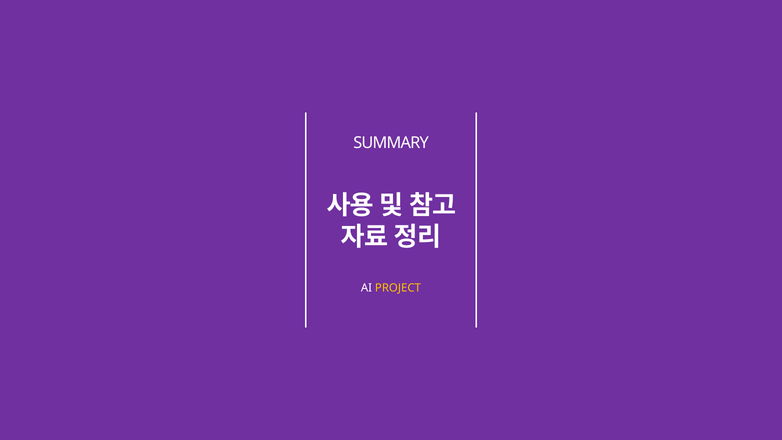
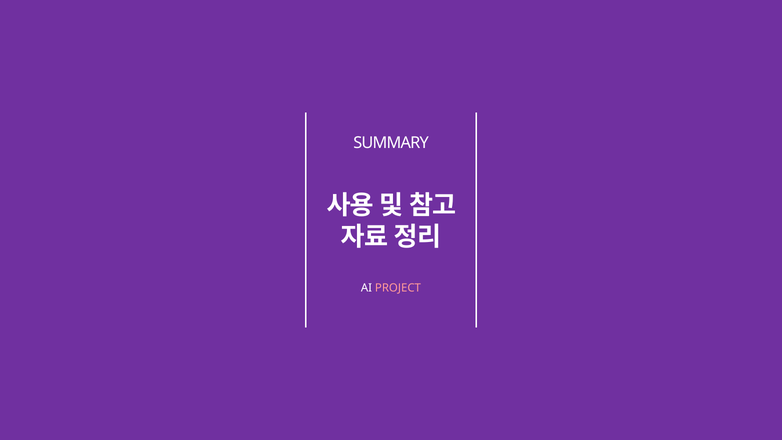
PROJECT colour: yellow -> pink (398, 288)
